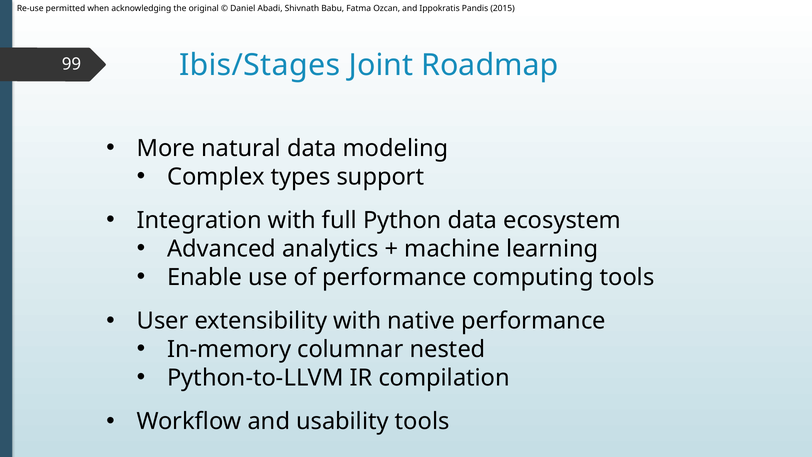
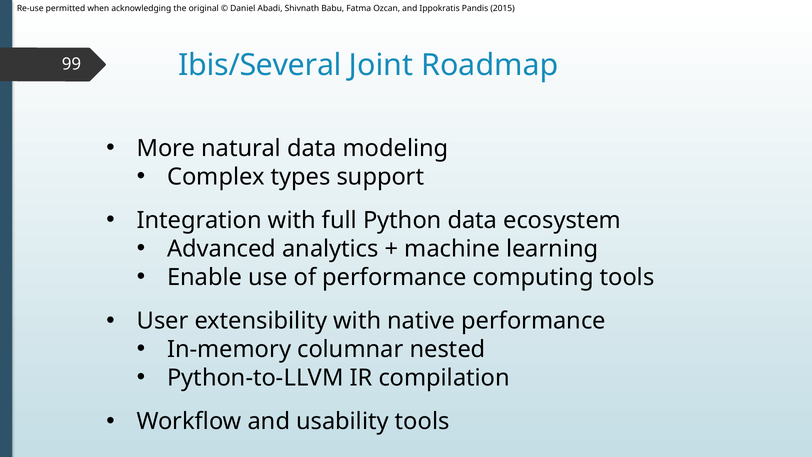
Ibis/Stages: Ibis/Stages -> Ibis/Several (260, 65)
